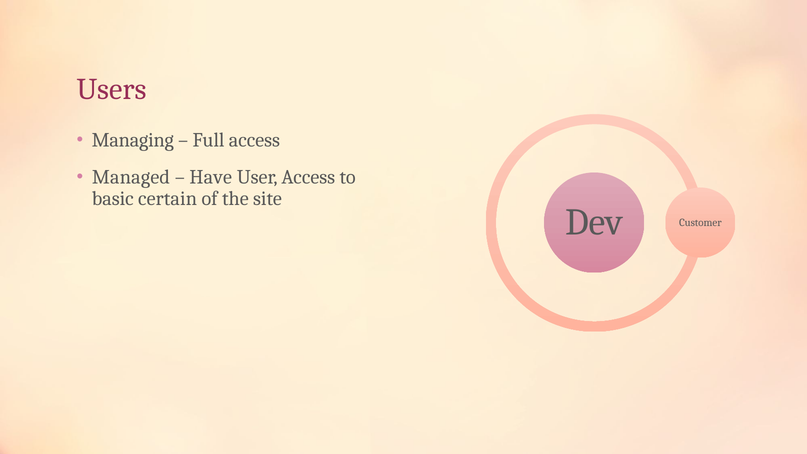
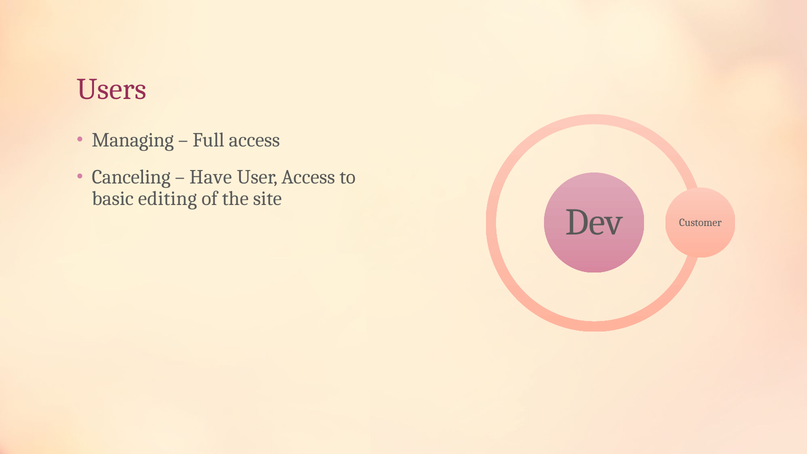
Managed: Managed -> Canceling (131, 177)
certain: certain -> editing (168, 199)
